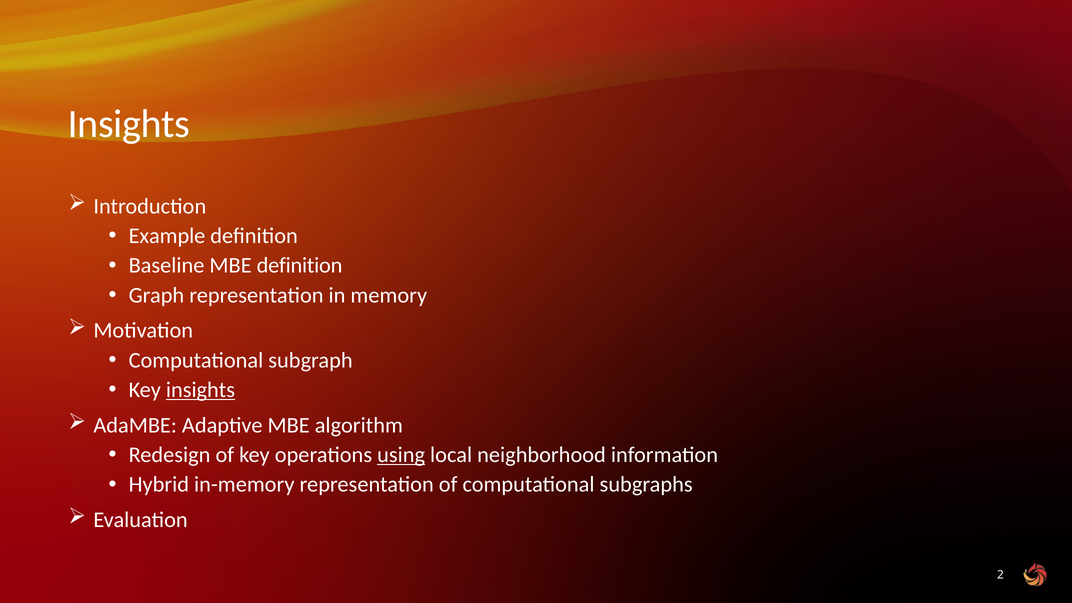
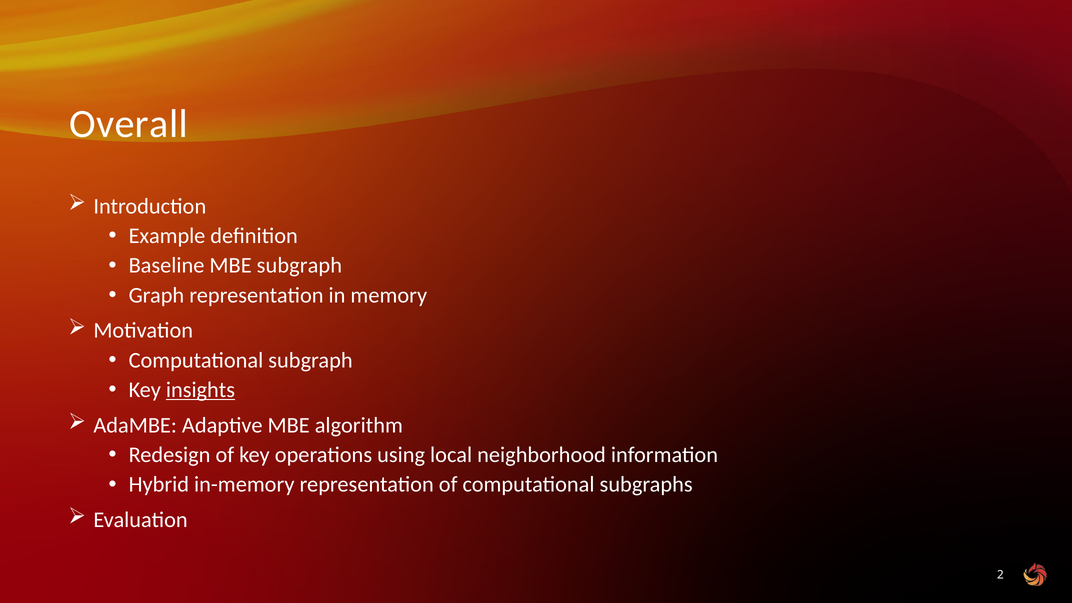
Insights: Insights -> Overall (128, 124)
MBE definition: definition -> subgraph (299, 266)
using underline: present -> none (401, 455)
